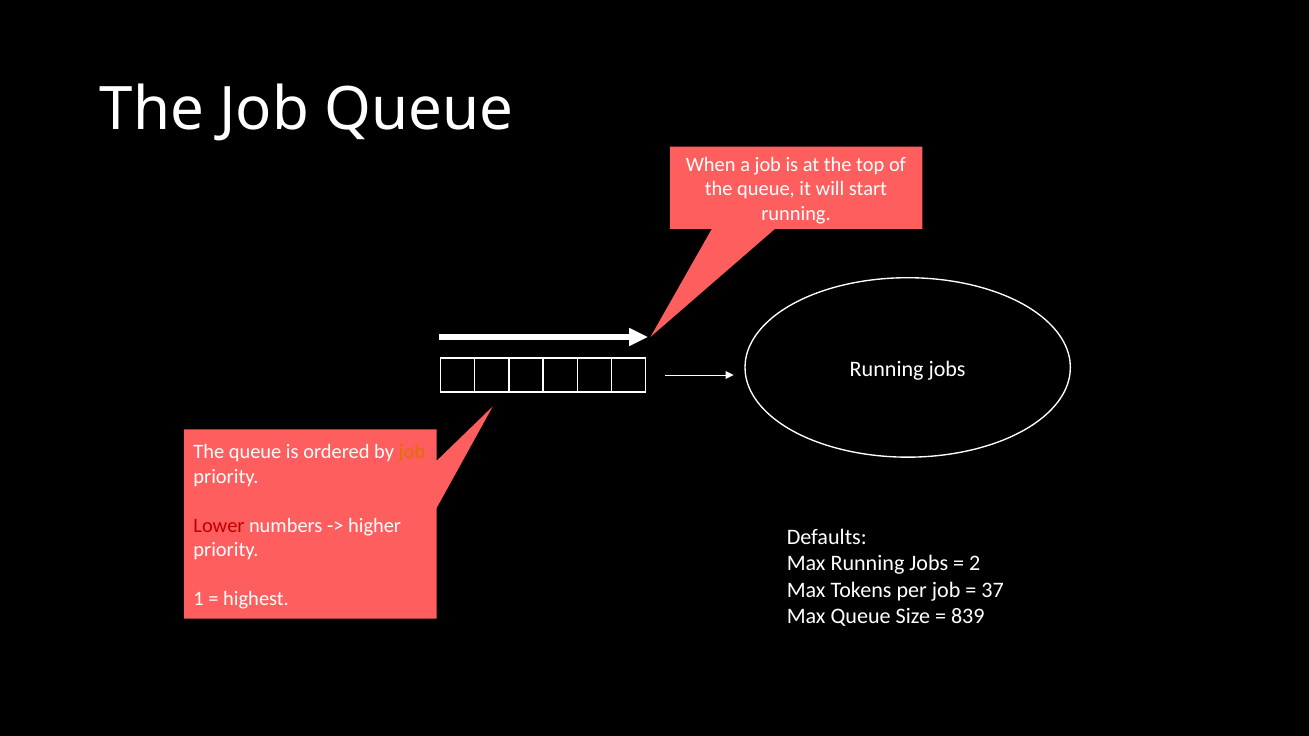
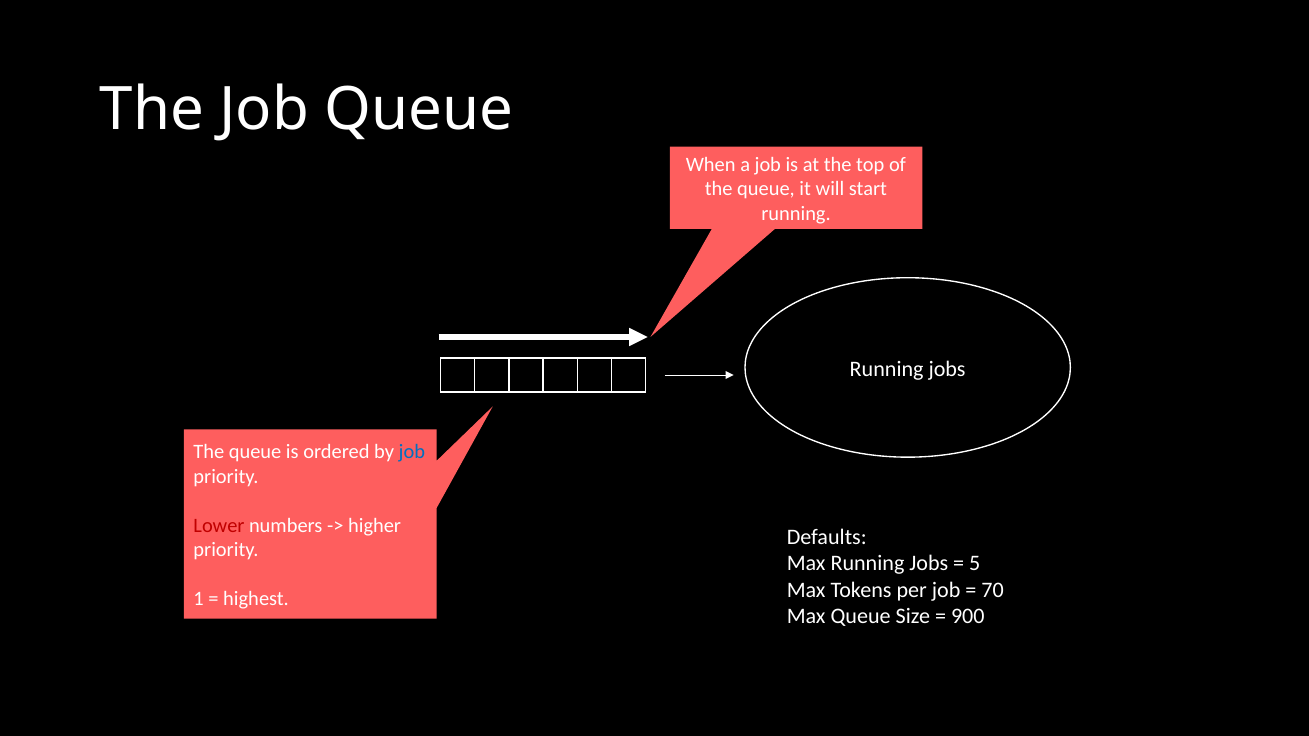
job colour: orange -> blue (412, 452)
2: 2 -> 5 (975, 563)
37: 37 -> 70 (993, 590)
839: 839 -> 900 (968, 616)
